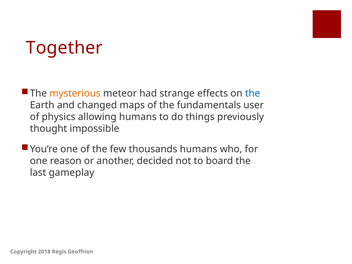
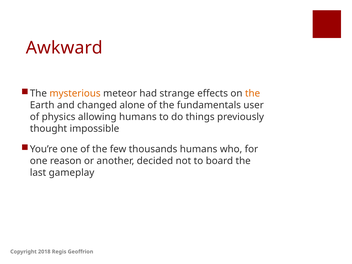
Together: Together -> Awkward (64, 48)
the colour: blue -> orange (253, 93)
maps: maps -> alone (132, 105)
